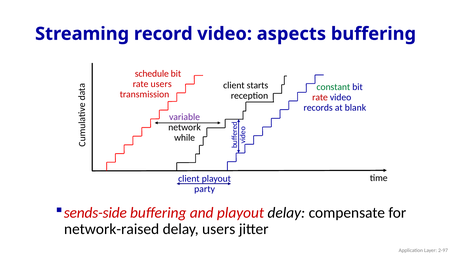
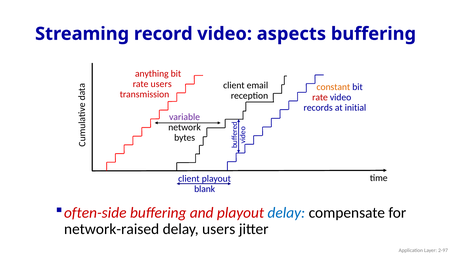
schedule: schedule -> anything (152, 74)
starts: starts -> email (257, 85)
constant colour: green -> orange (333, 87)
blank: blank -> initial (355, 108)
while: while -> bytes (185, 137)
party: party -> blank (205, 189)
sends-side: sends-side -> often-side (95, 212)
delay colour: black -> blue (286, 212)
